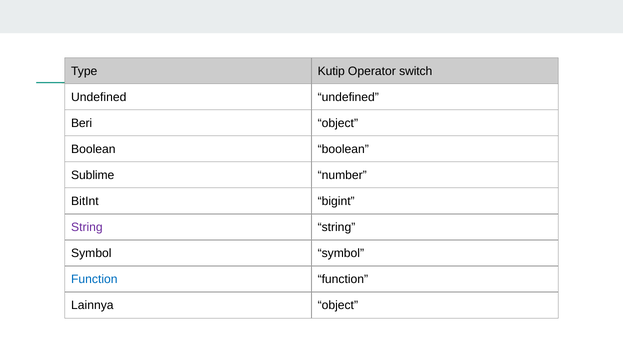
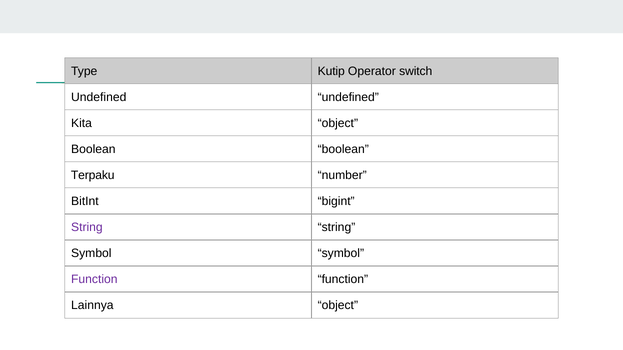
Beri: Beri -> Kita (82, 123)
Sublime: Sublime -> Terpaku (93, 175)
Function colour: blue -> purple (94, 280)
